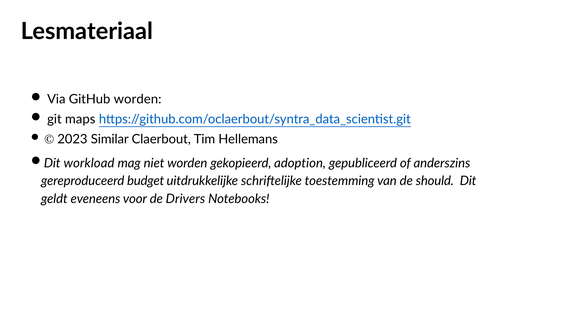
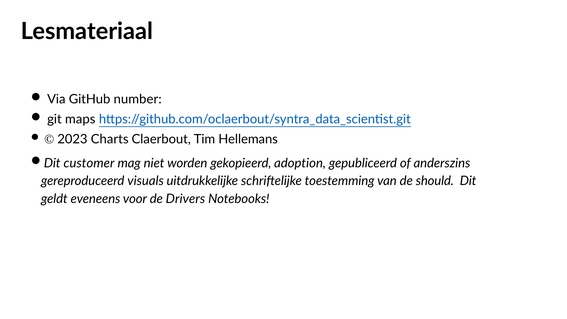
GitHub worden: worden -> number (138, 99)
Similar: Similar -> Charts (110, 139)
workload: workload -> customer (89, 163)
budget: budget -> visuals (146, 181)
